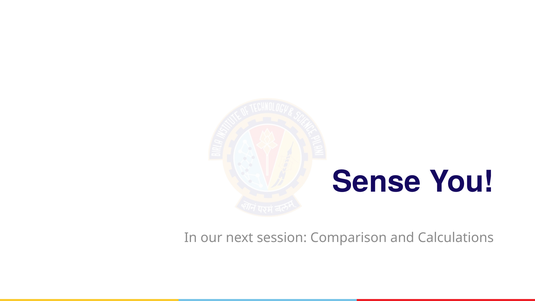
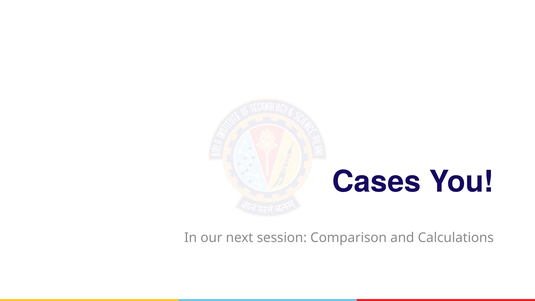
Sense: Sense -> Cases (377, 182)
